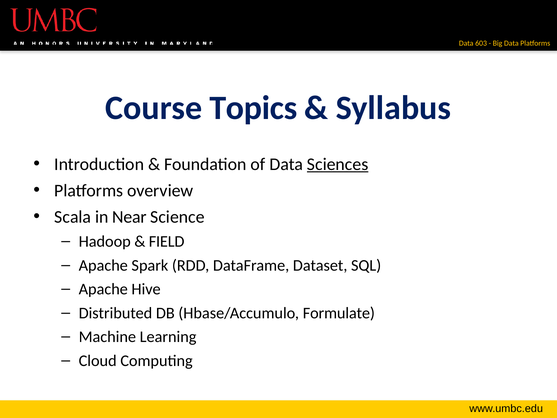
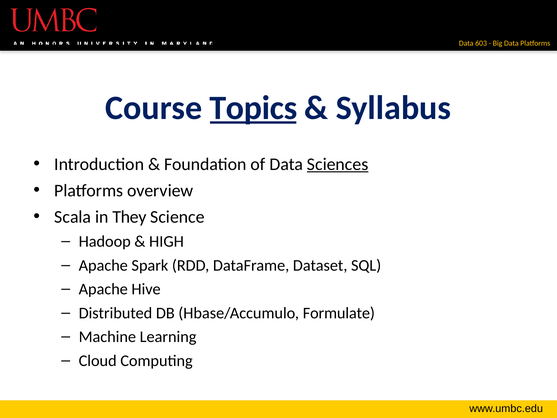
Topics underline: none -> present (253, 108)
Near: Near -> They (130, 217)
FIELD: FIELD -> HIGH (166, 241)
